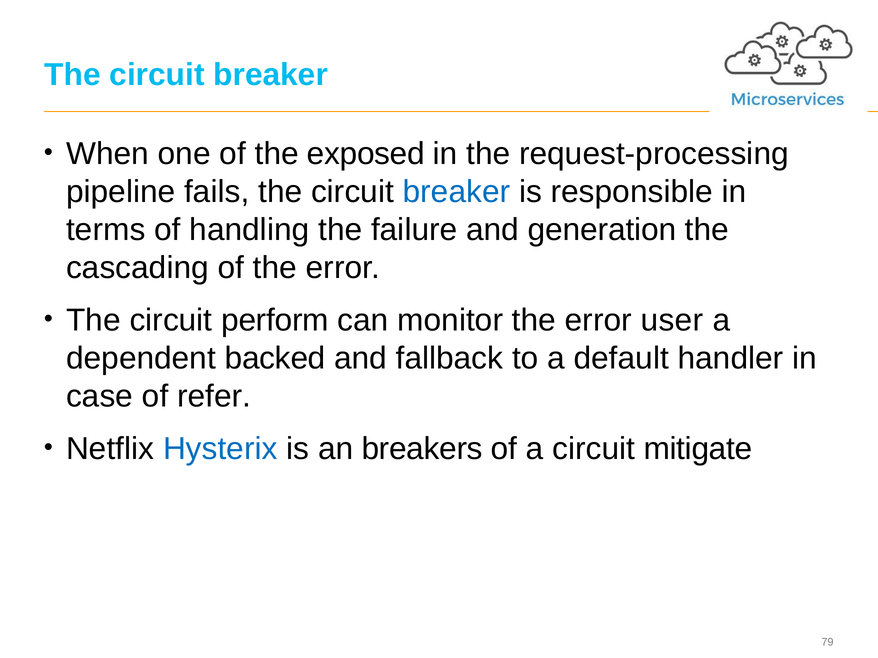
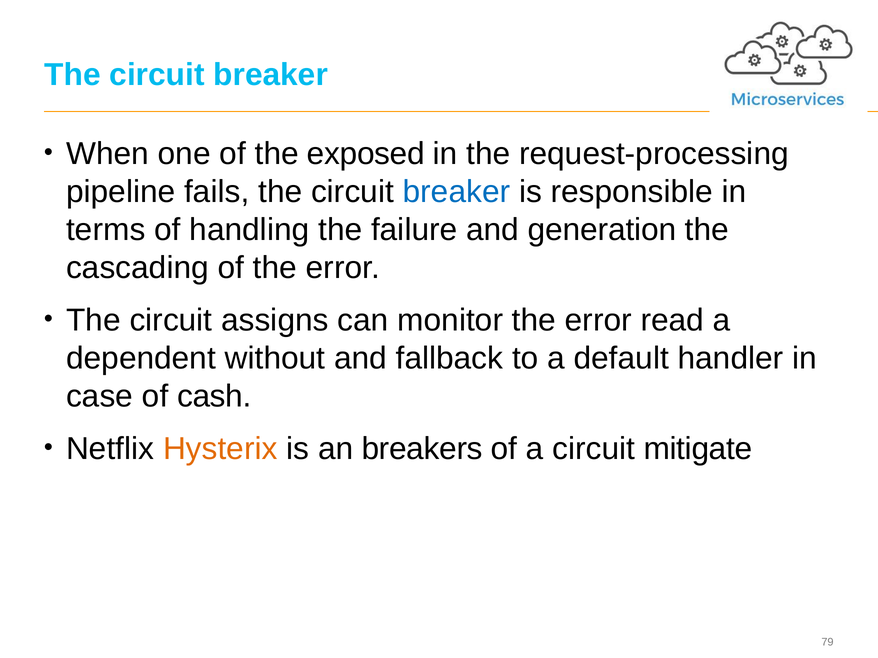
perform: perform -> assigns (275, 321)
user: user -> read (672, 321)
backed: backed -> without (275, 359)
refer: refer -> cash (214, 397)
Hysterix colour: blue -> orange (220, 449)
